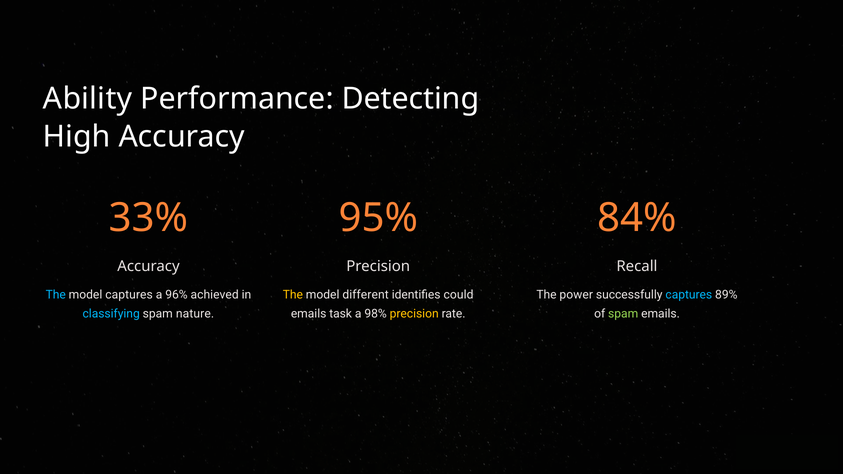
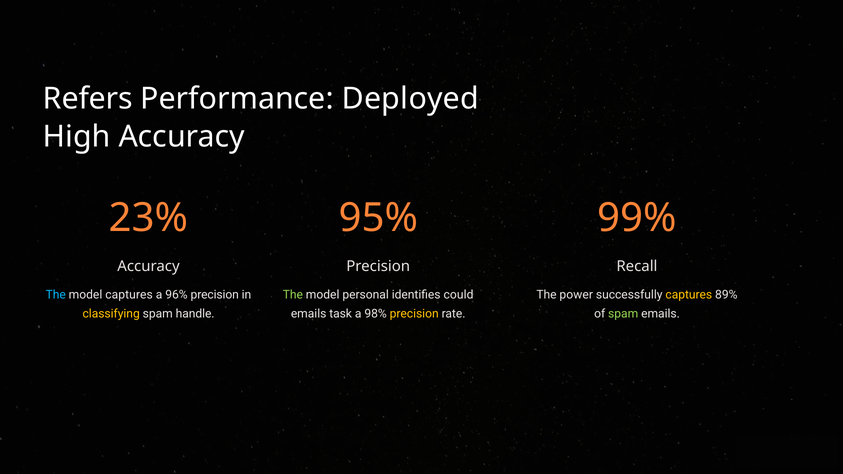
Ability: Ability -> Refers (88, 99)
Detecting: Detecting -> Deployed (410, 99)
33%: 33% -> 23% (149, 218)
84%: 84% -> 99% (637, 218)
96% achieved: achieved -> precision (215, 295)
The colour: yellow -> light green (293, 295)
different: different -> personal (366, 295)
captures colour: light blue -> yellow (689, 295)
classifying colour: light blue -> yellow (111, 314)
nature: nature -> handle (195, 314)
